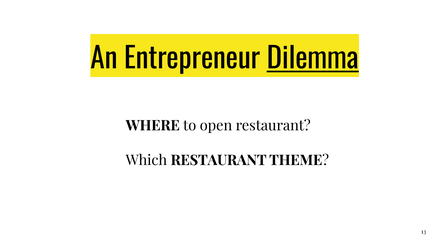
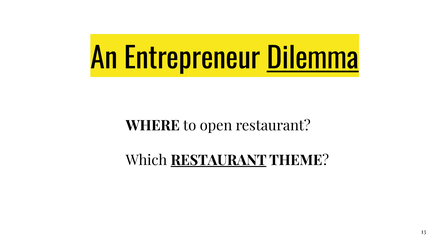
RESTAURANT underline: none -> present (219, 161)
